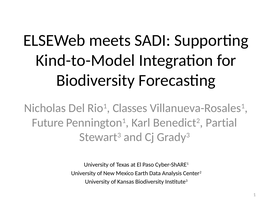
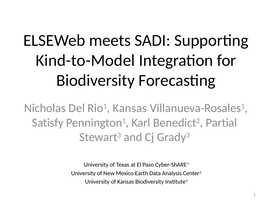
Rio1 Classes: Classes -> Kansas (130, 108)
Future: Future -> Satisfy (48, 123)
